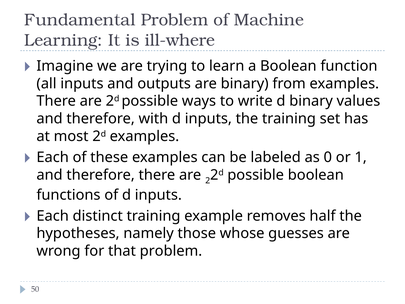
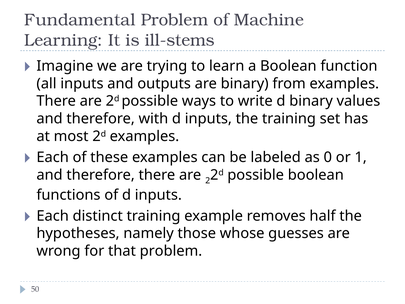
ill-where: ill-where -> ill-stems (180, 40)
